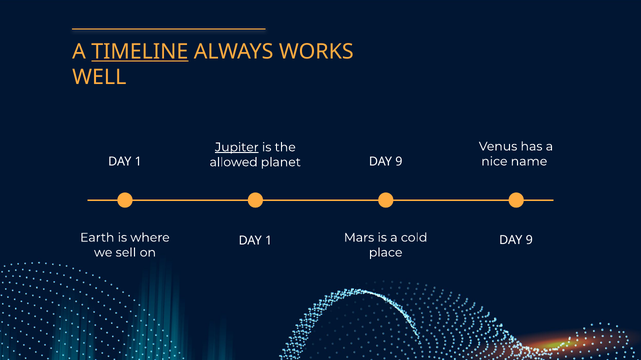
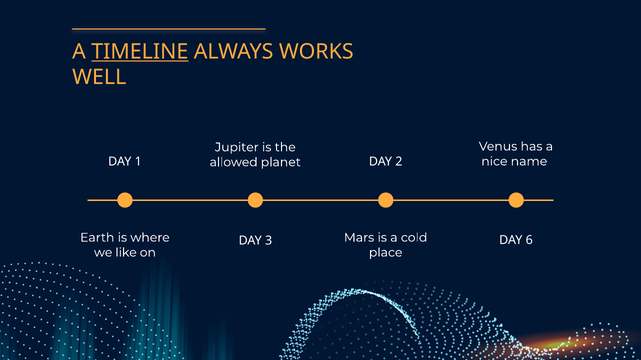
Jupiter underline: present -> none (237, 147)
9: 9 -> 2 (399, 162)
9: 9 -> 6 (529, 240)
1: 1 -> 3 (269, 241)
sell: sell -> like (126, 253)
